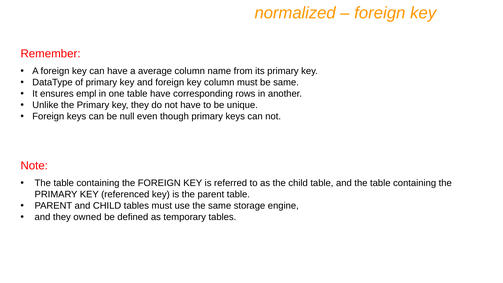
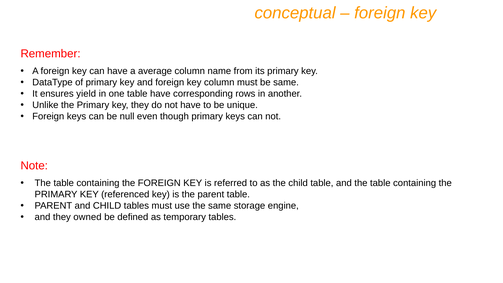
normalized: normalized -> conceptual (295, 13)
empl: empl -> yield (86, 94)
